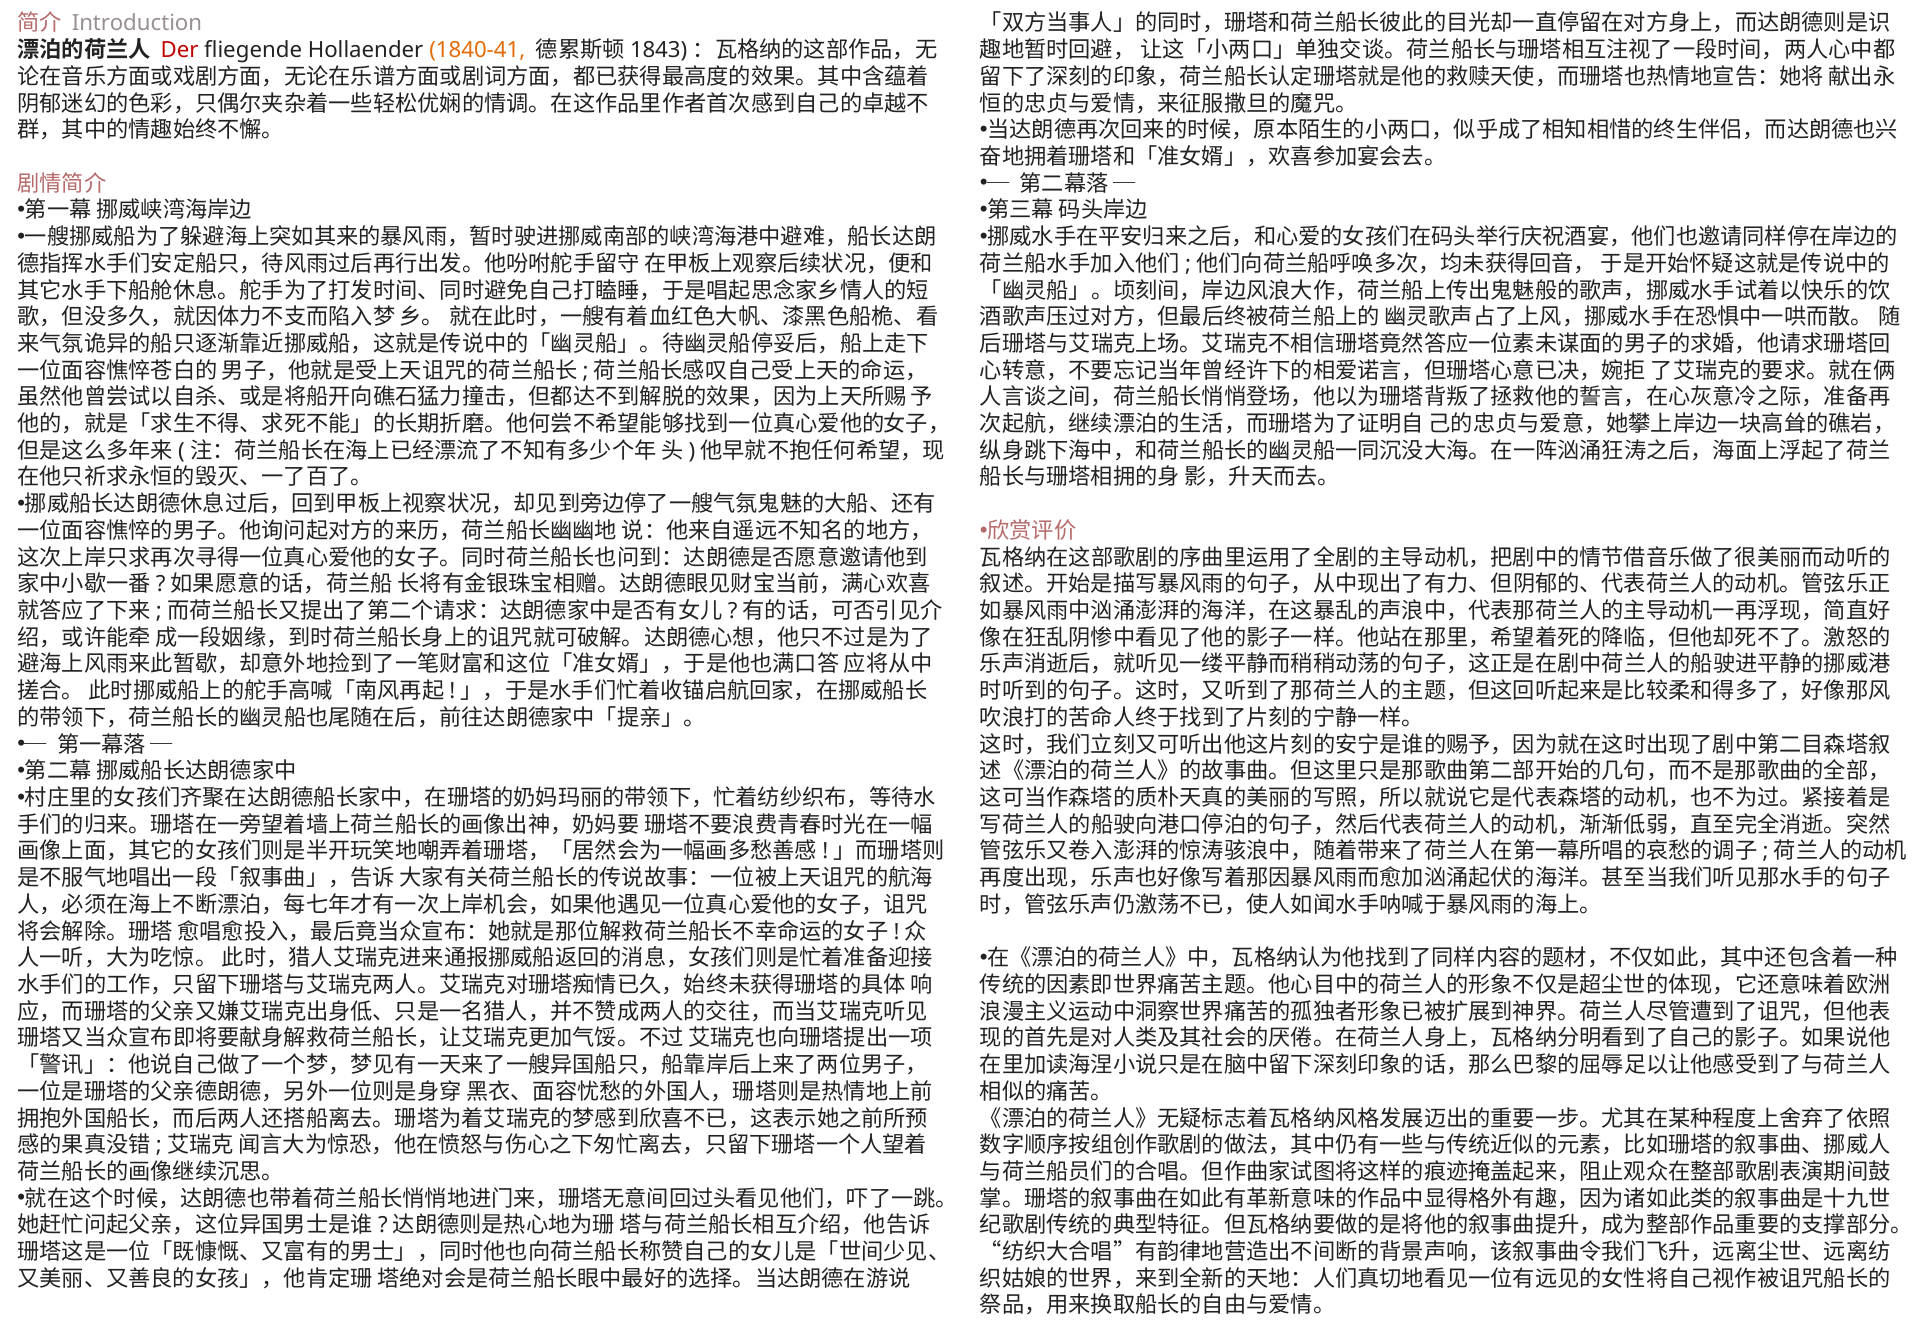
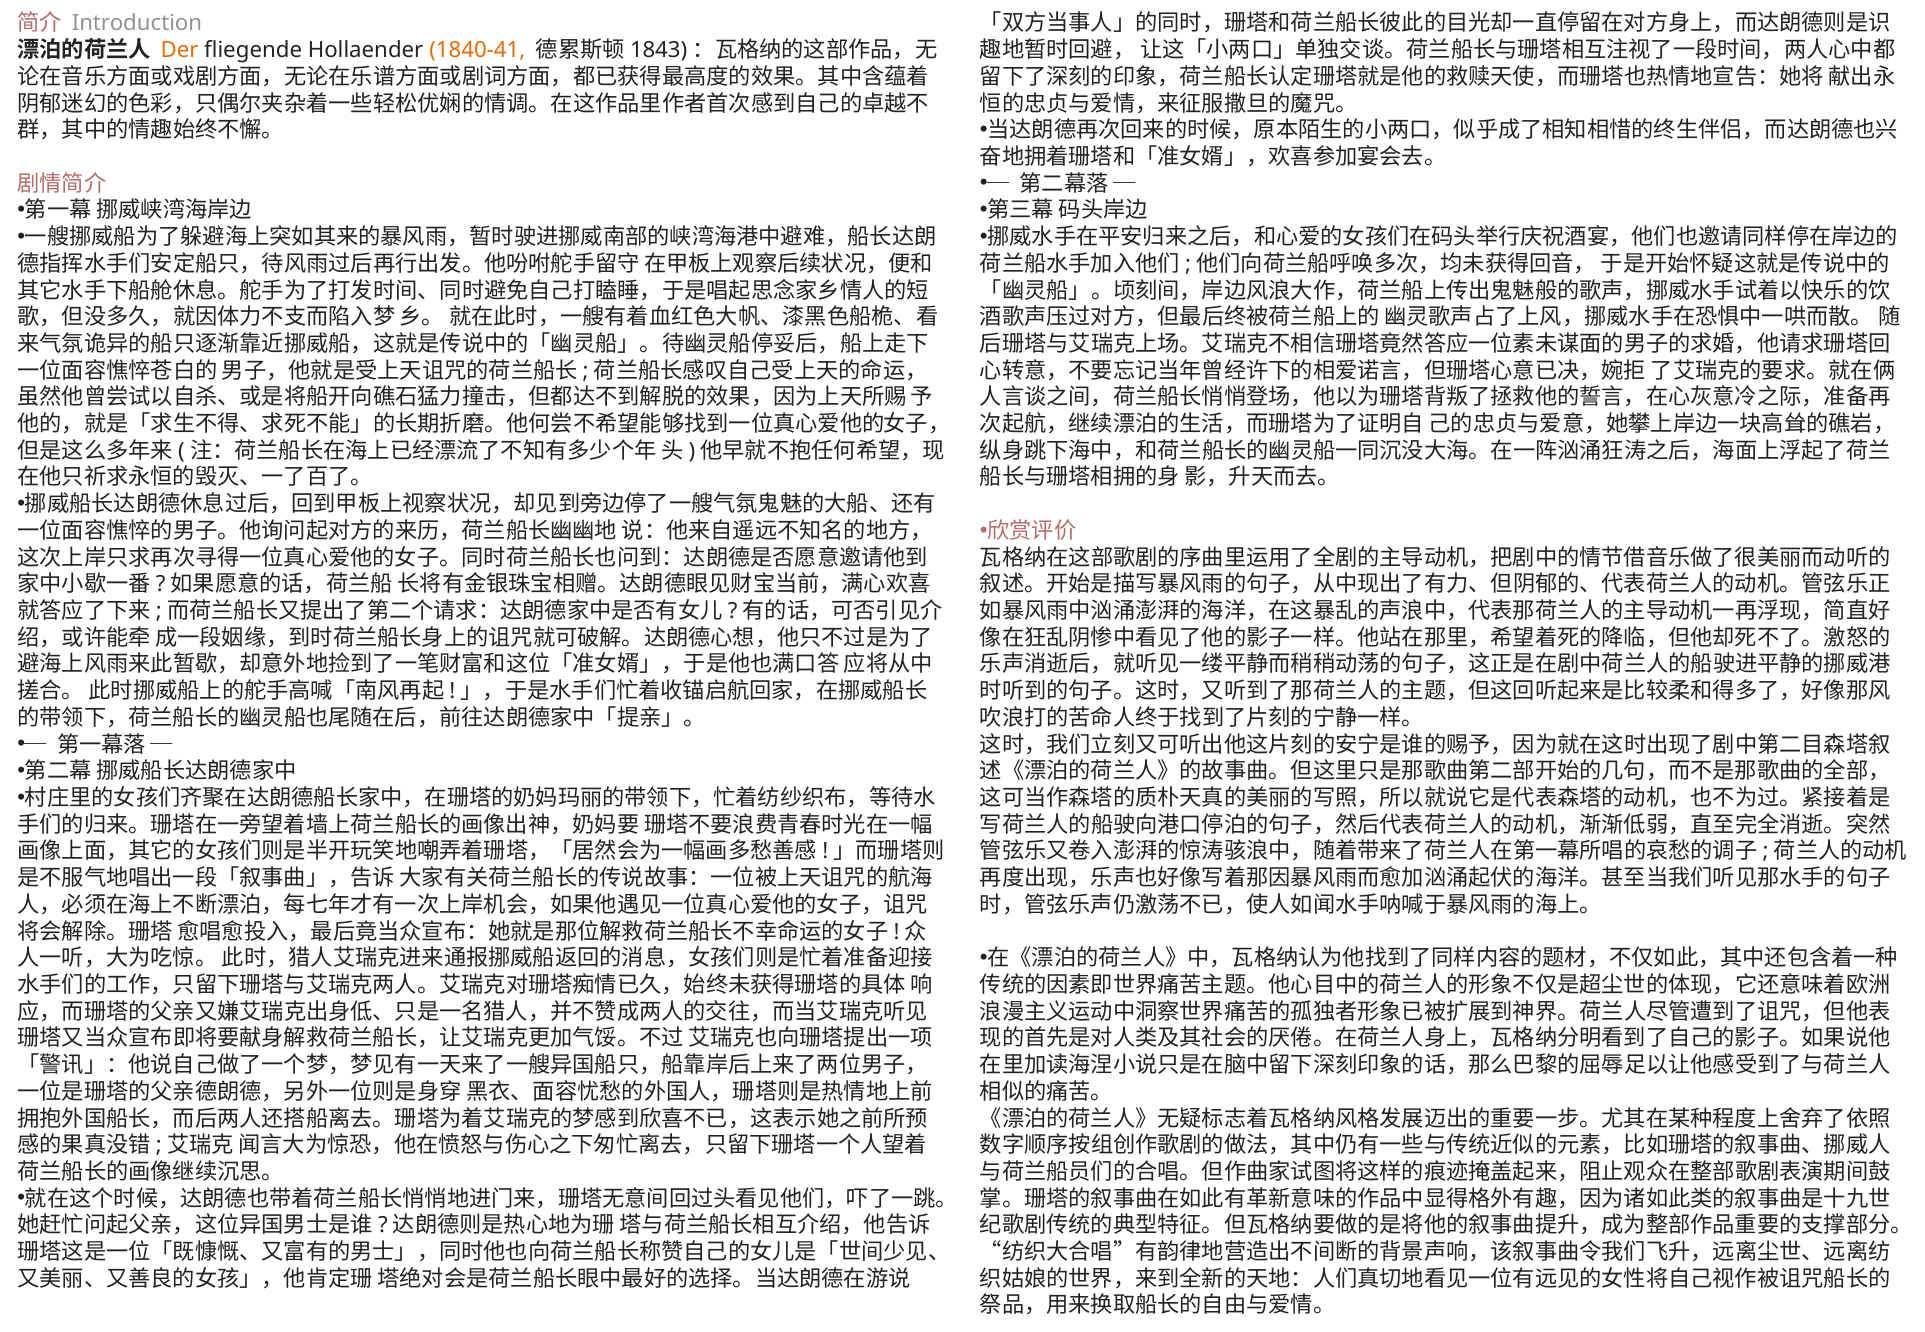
Der colour: red -> orange (180, 50)
